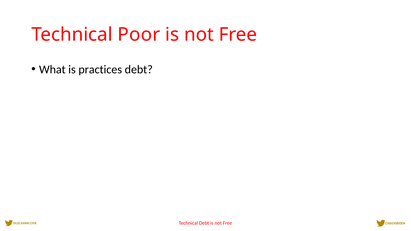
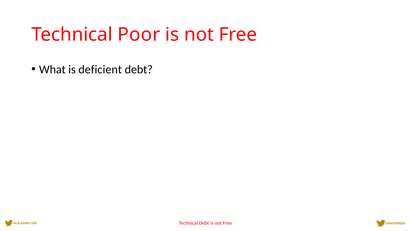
practices: practices -> deficient (100, 69)
